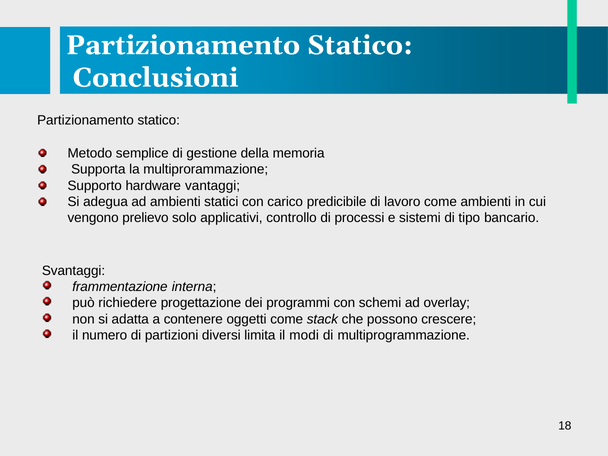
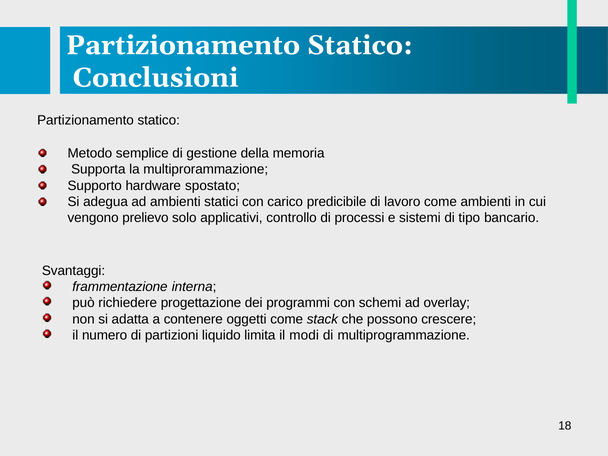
vantaggi: vantaggi -> spostato (213, 186)
diversi: diversi -> liquido (221, 335)
